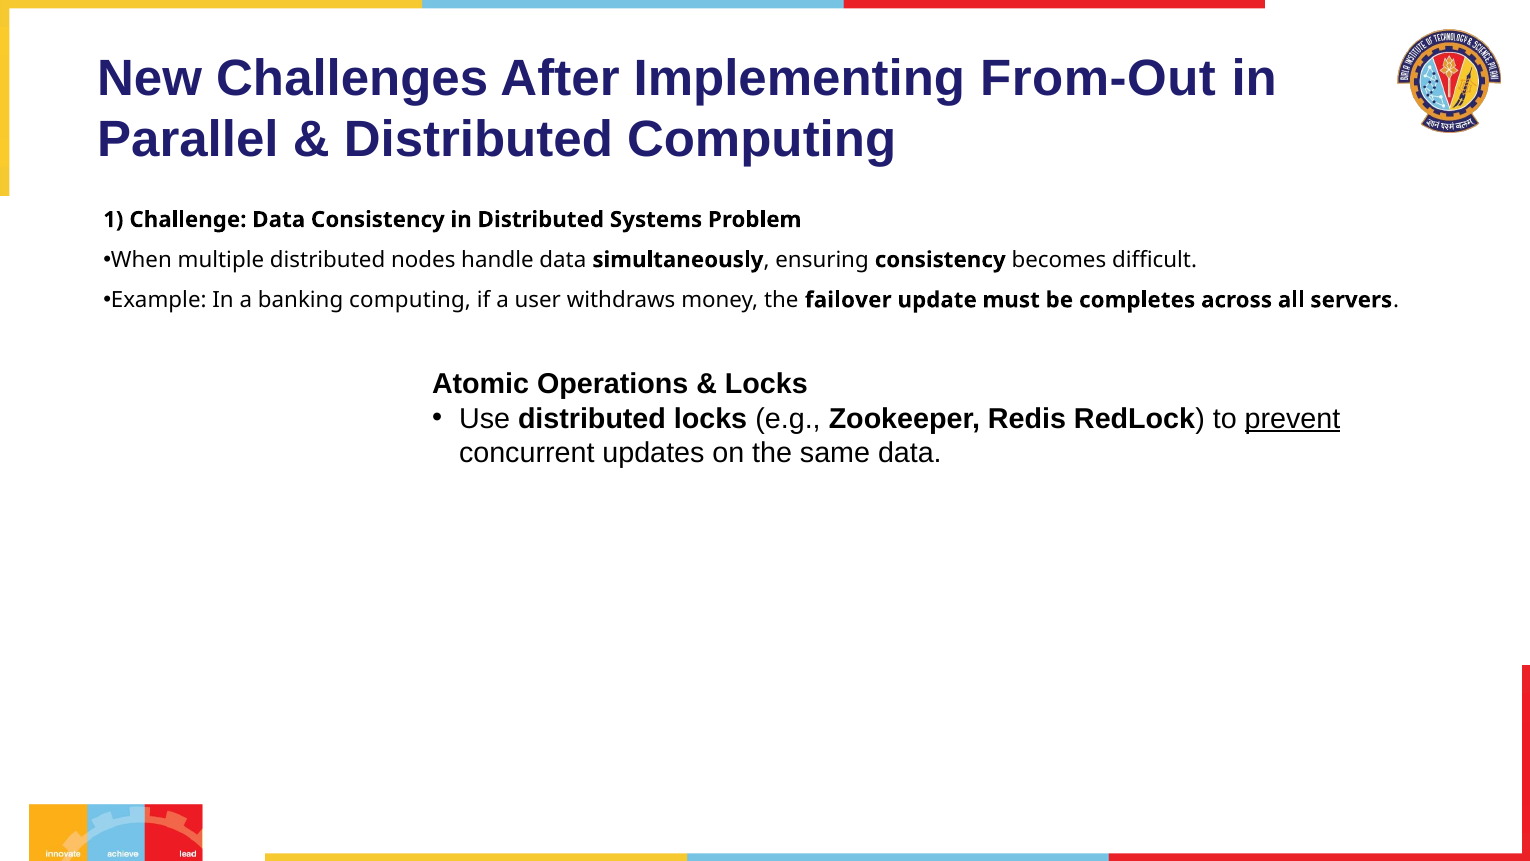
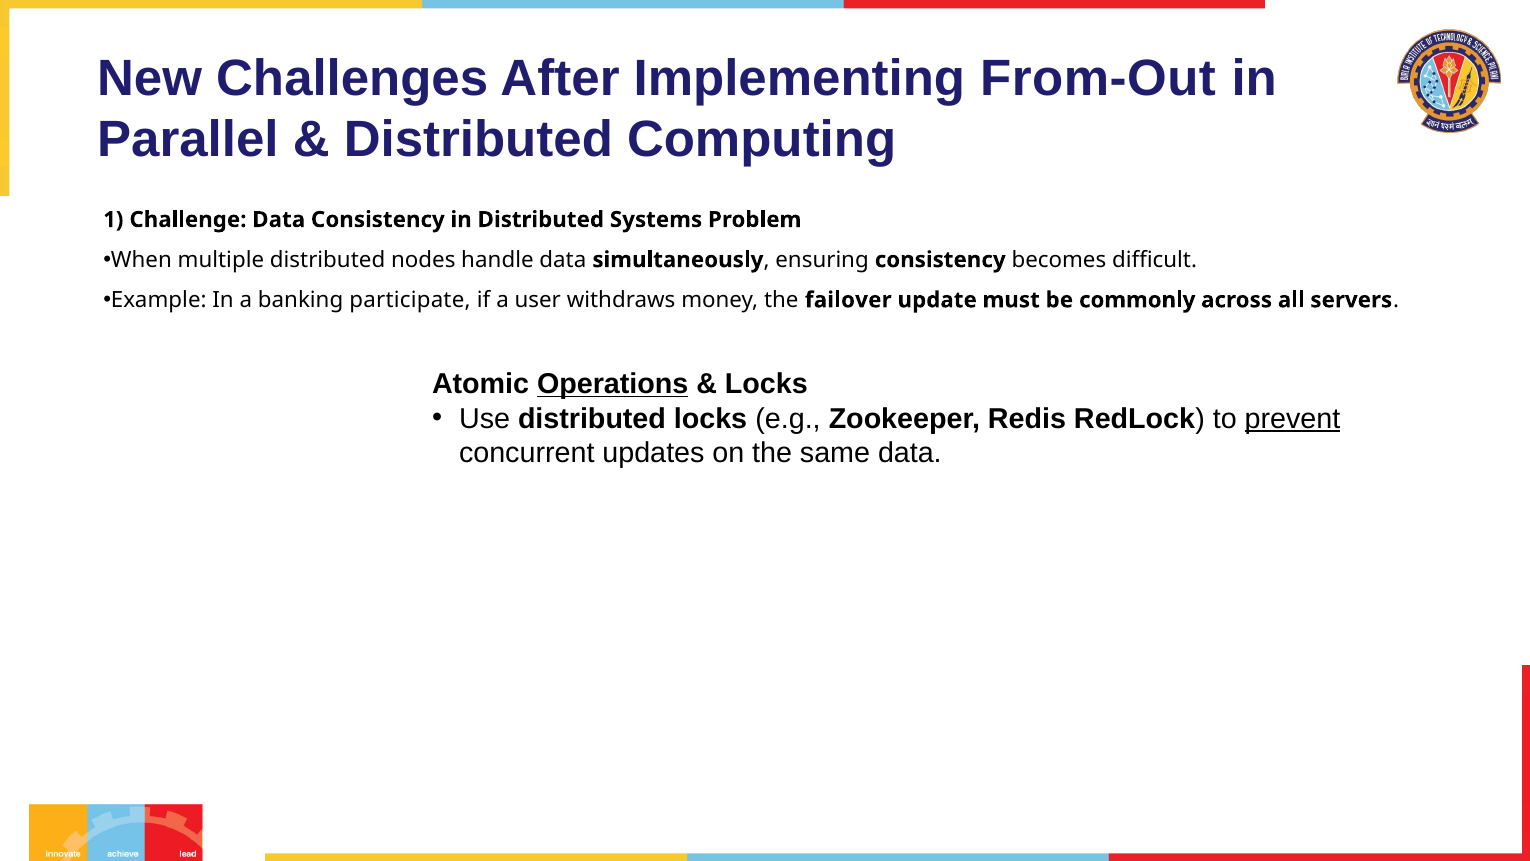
banking computing: computing -> participate (410, 300)
completes: completes -> commonly (1137, 300)
Operations underline: none -> present (613, 384)
